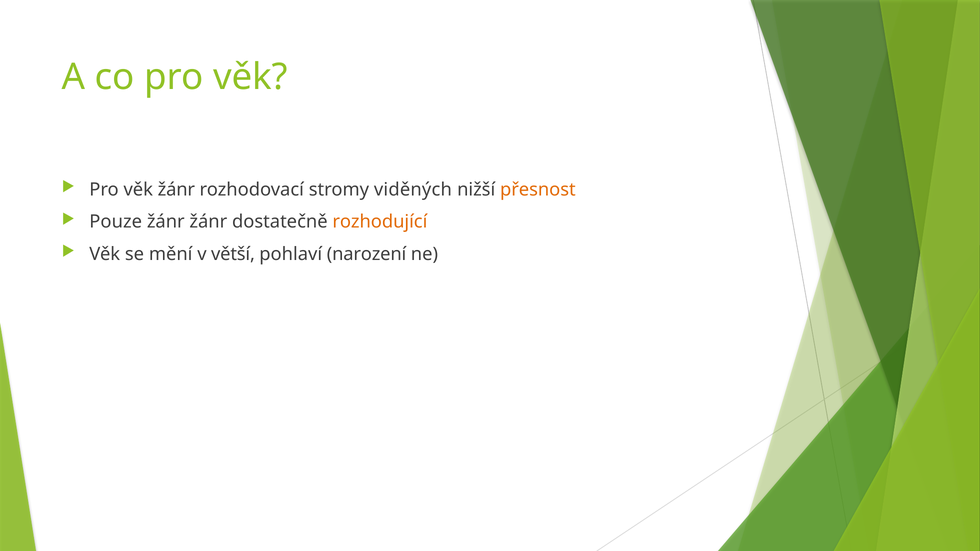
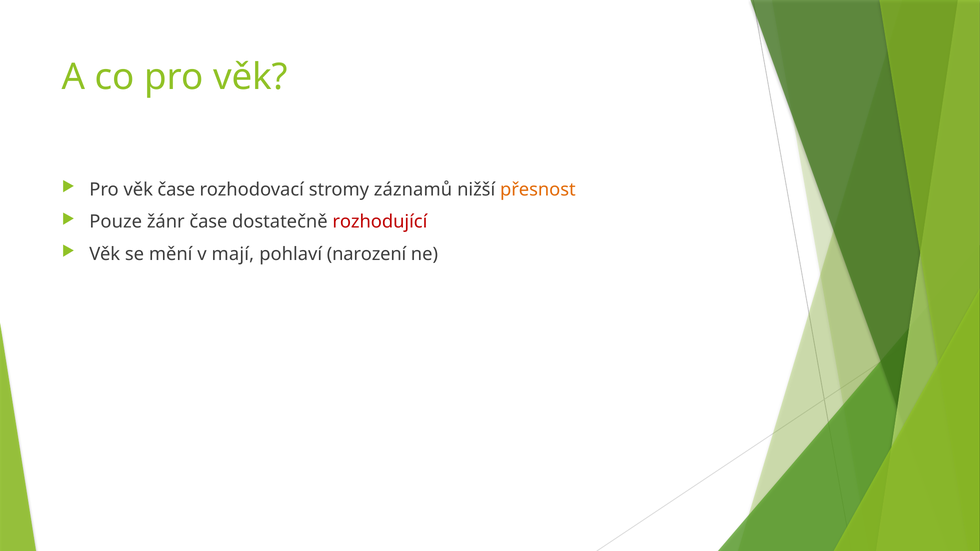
věk žánr: žánr -> čase (176, 190)
viděných: viděných -> záznamů (413, 190)
žánr žánr: žánr -> čase (208, 222)
rozhodující colour: orange -> red (380, 222)
větší: větší -> mají (233, 254)
